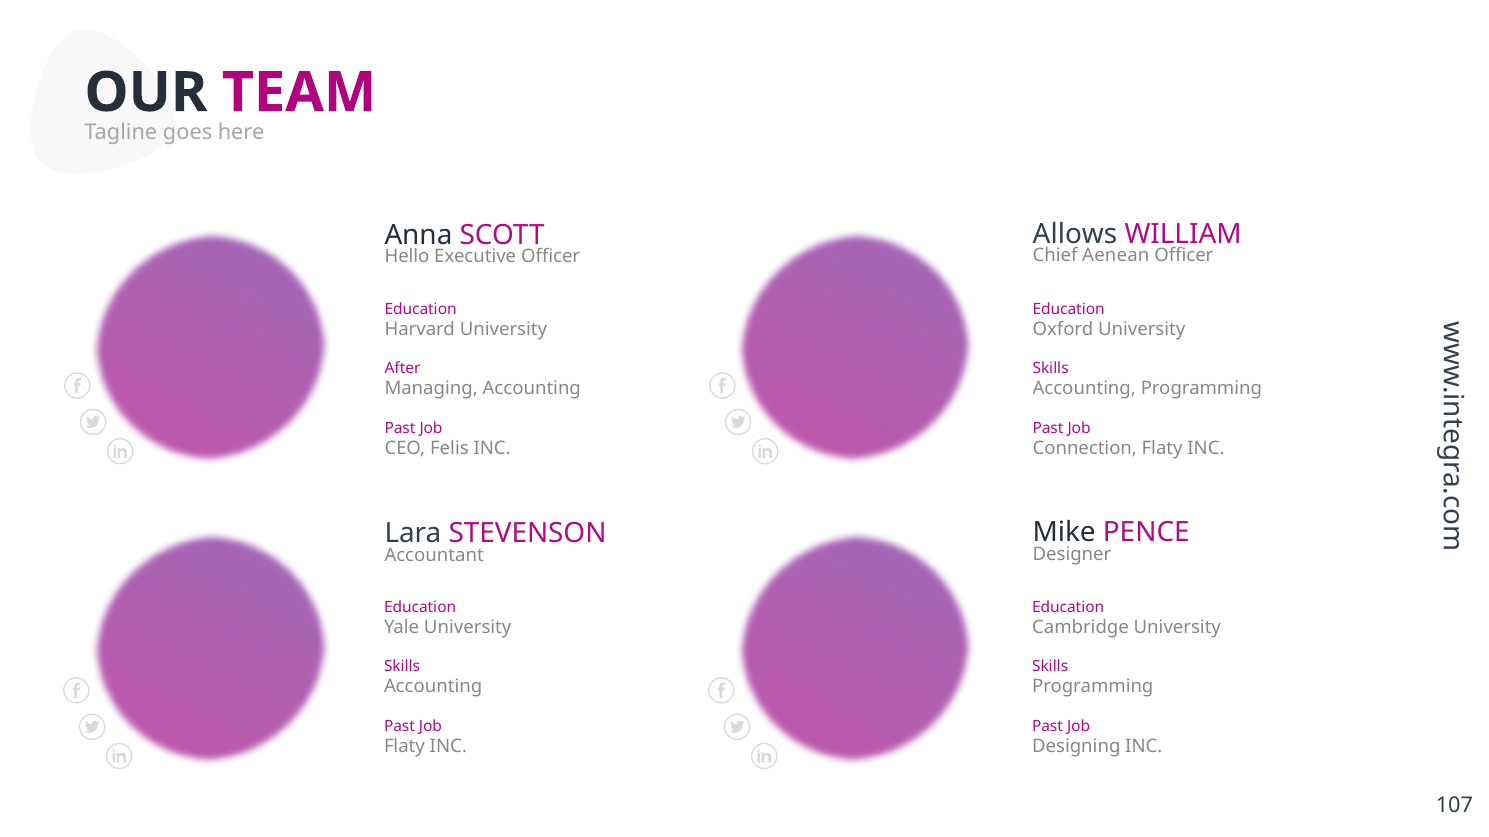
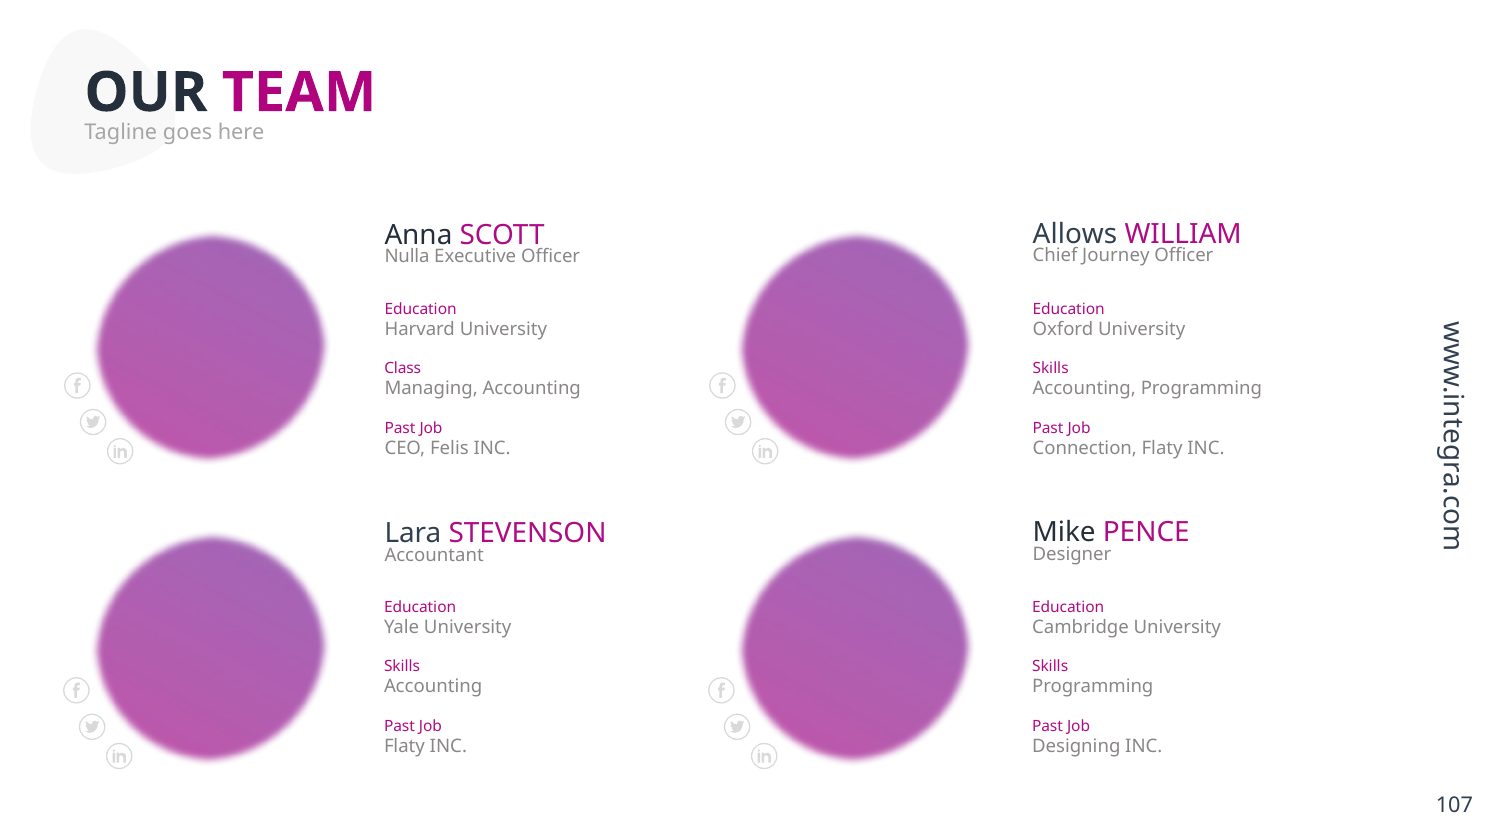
Aenean: Aenean -> Journey (1116, 256)
Hello: Hello -> Nulla (407, 257)
After: After -> Class (403, 369)
